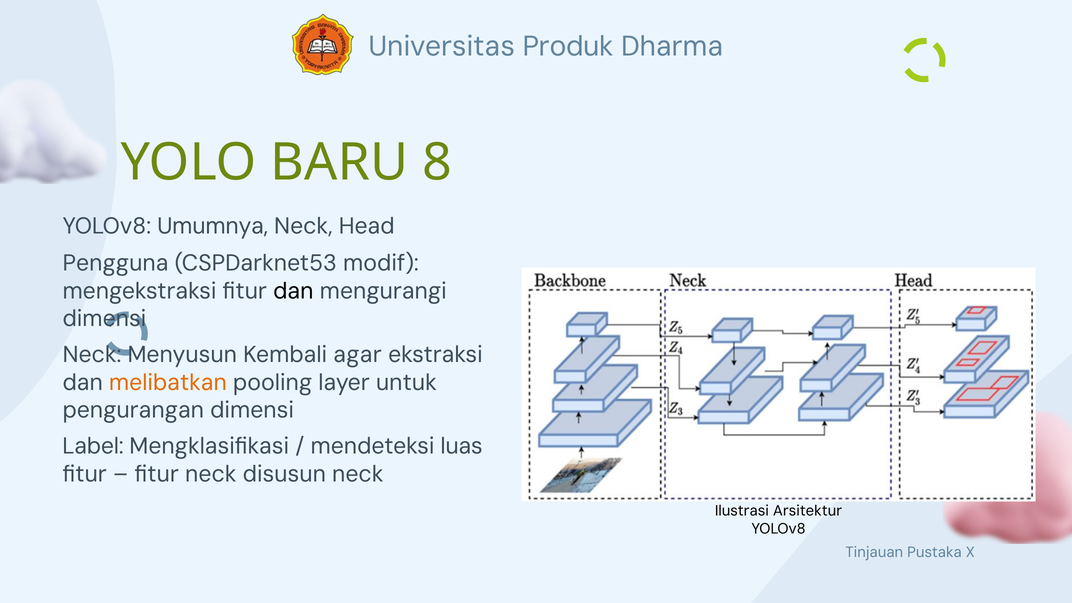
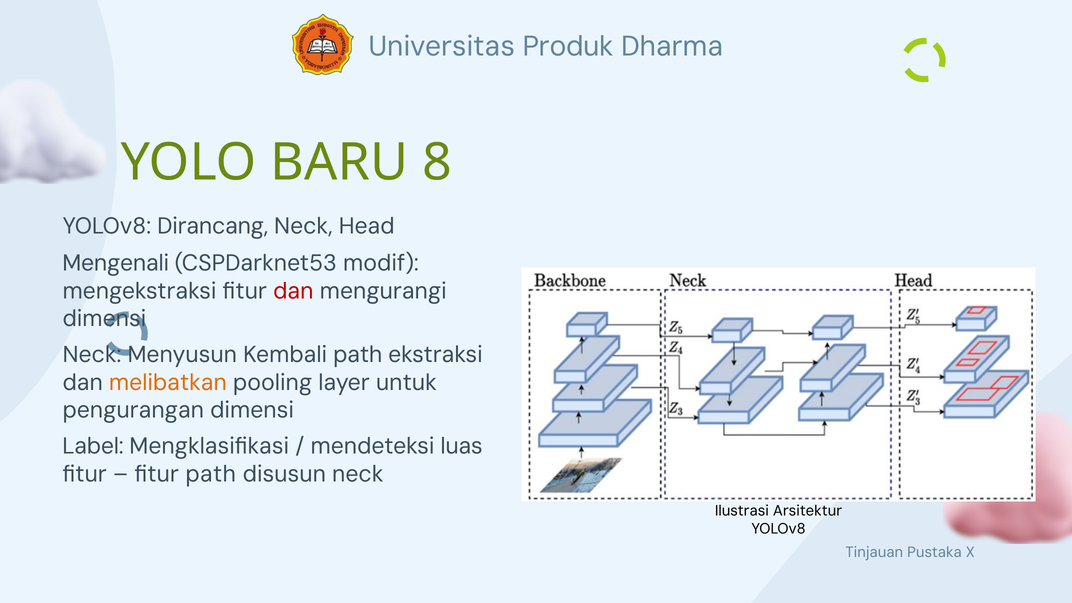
Umumnya: Umumnya -> Dirancang (213, 226)
Pengguna: Pengguna -> Mengenali (116, 263)
dan colour: black -> red (293, 291)
Kembali agar: agar -> path (358, 355)
fitur neck: neck -> path (211, 474)
